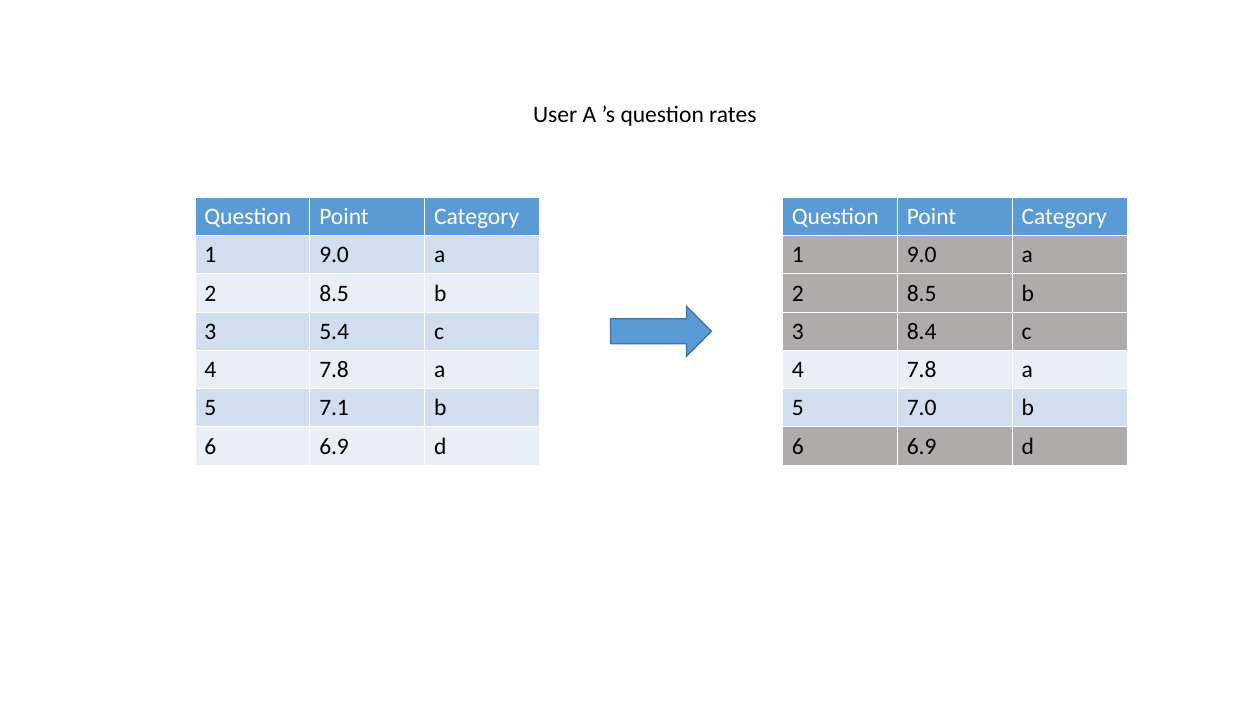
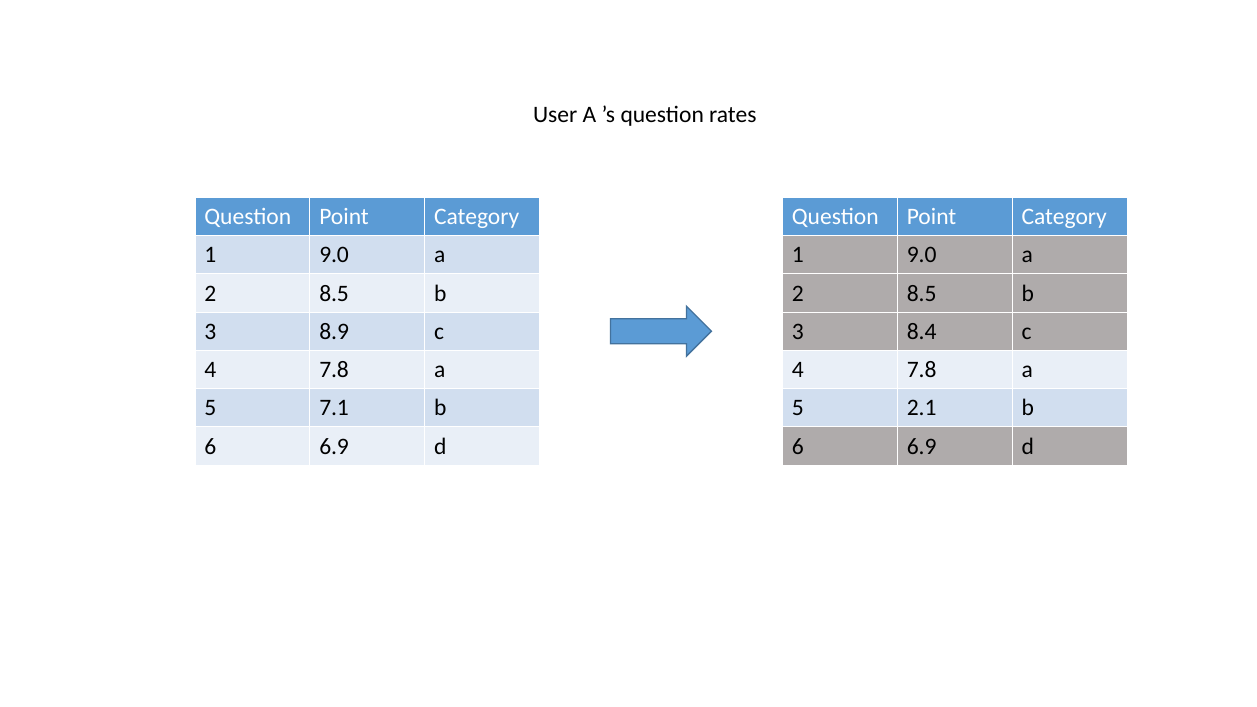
5.4: 5.4 -> 8.9 (334, 332)
7.0: 7.0 -> 2.1 (922, 408)
